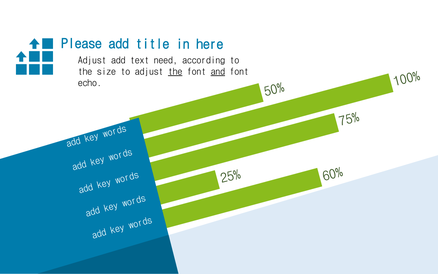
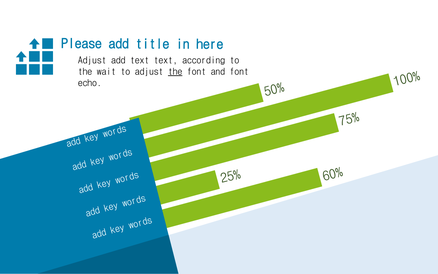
text need: need -> text (166, 60)
size: size -> wait (106, 72)
and underline: present -> none (218, 72)
